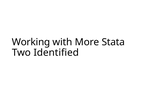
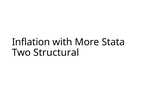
Working: Working -> Inflation (31, 42)
Identified: Identified -> Structural (56, 53)
